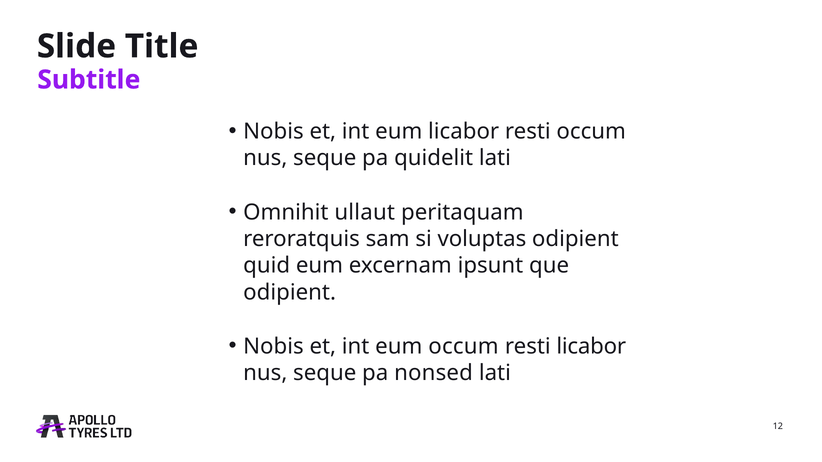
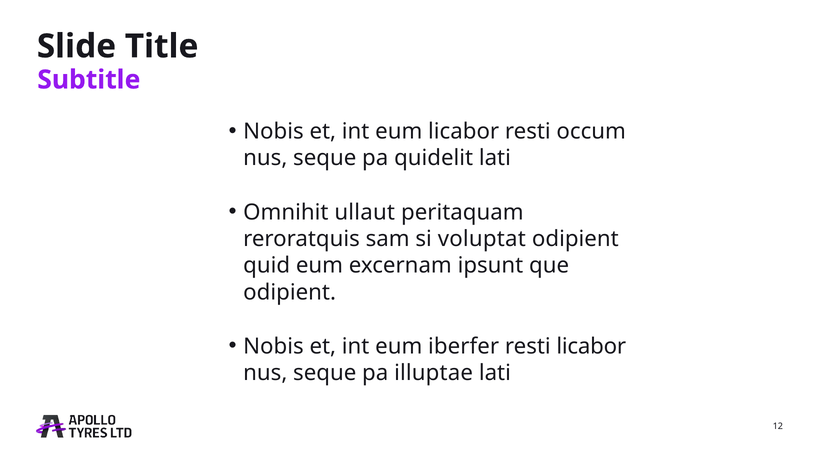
voluptas: voluptas -> voluptat (482, 239)
eum occum: occum -> iberfer (464, 347)
nonsed: nonsed -> illuptae (434, 373)
